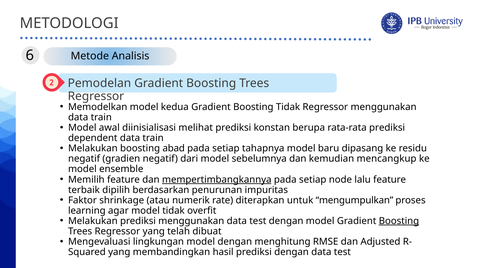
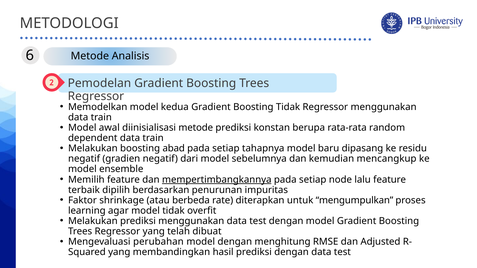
diinisialisasi melihat: melihat -> metode (196, 128)
rata-rata prediksi: prediksi -> random (387, 128)
numerik: numerik -> berbeda (191, 200)
Boosting underline: present -> none (399, 221)
lingkungan: lingkungan -> perubahan (158, 242)
